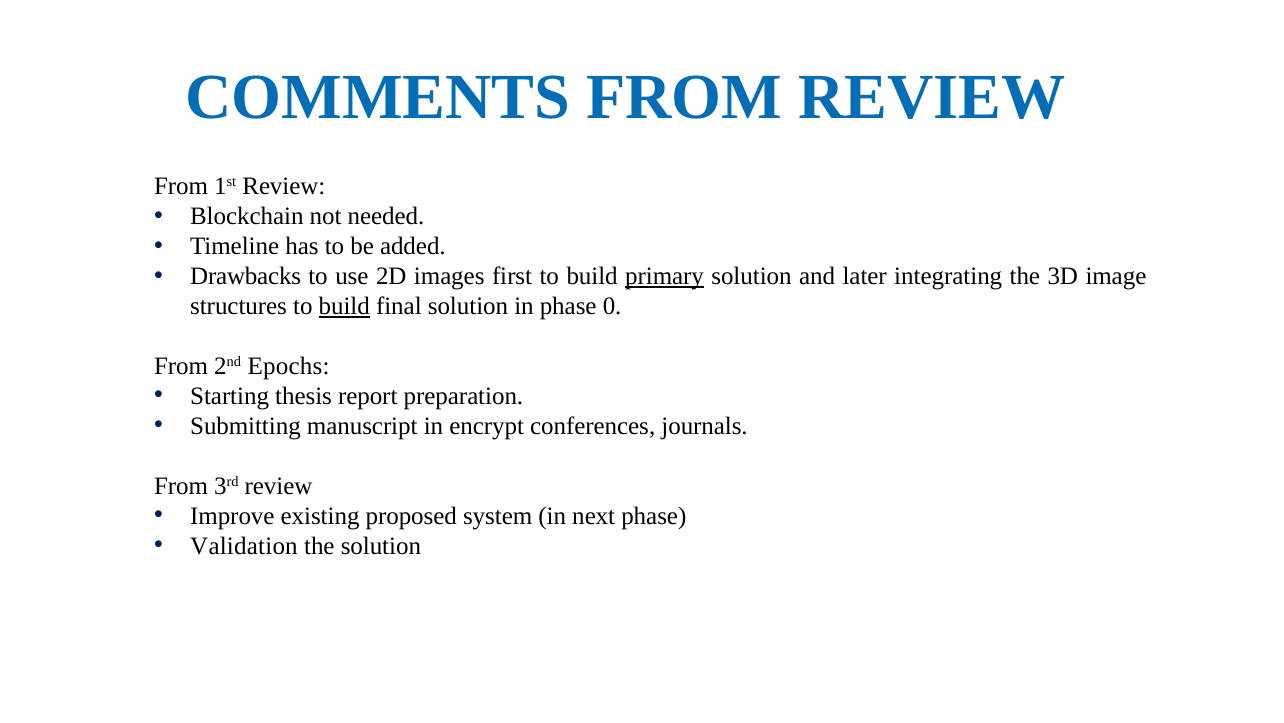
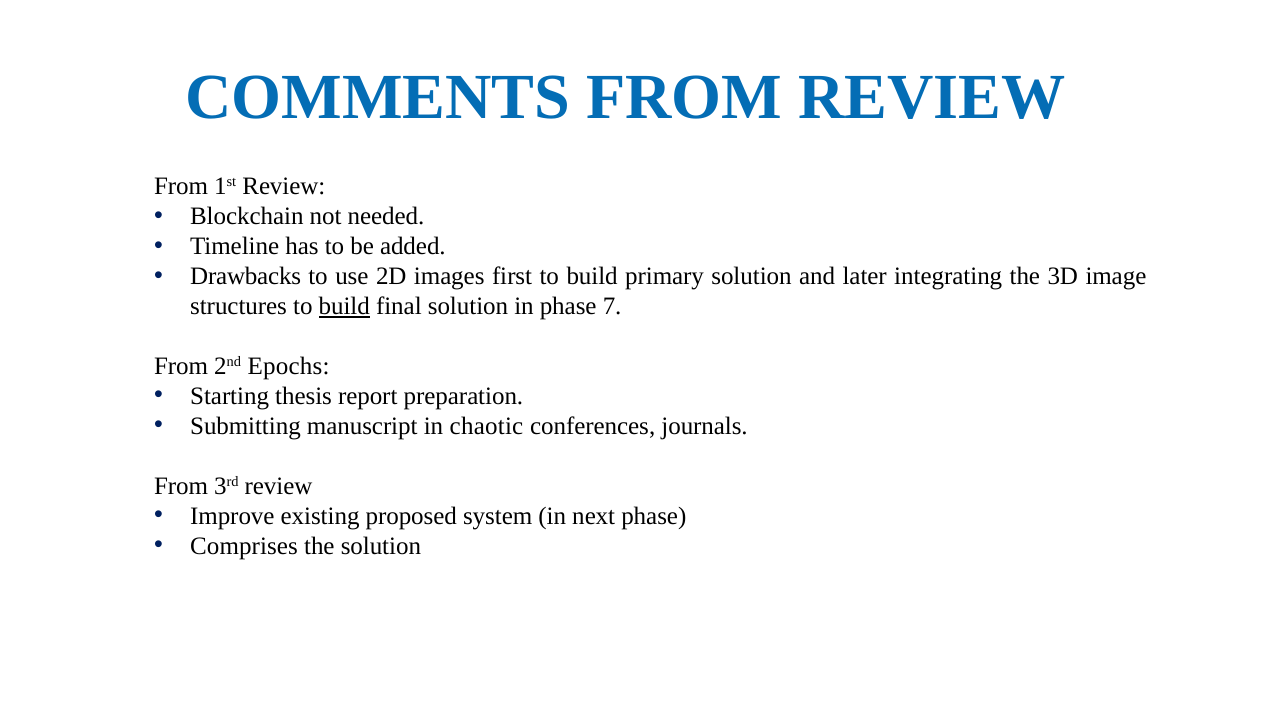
primary underline: present -> none (665, 276)
0: 0 -> 7 (612, 306)
encrypt: encrypt -> chaotic (487, 426)
Validation: Validation -> Comprises (244, 545)
